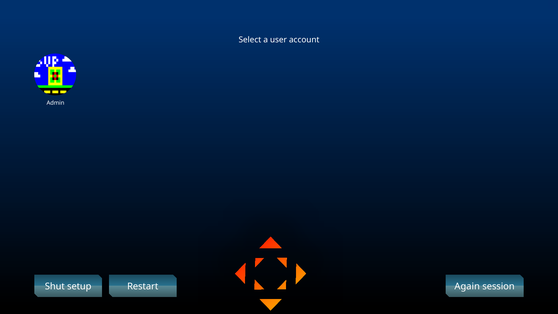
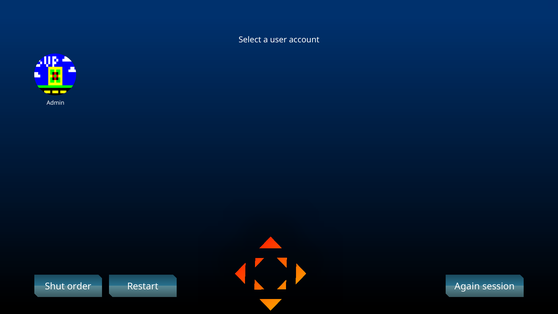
setup: setup -> order (79, 286)
